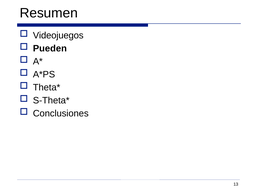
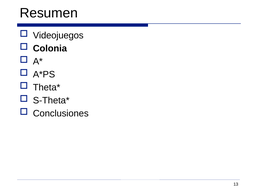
Pueden: Pueden -> Colonia (50, 48)
